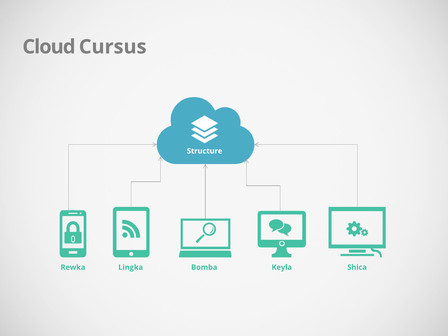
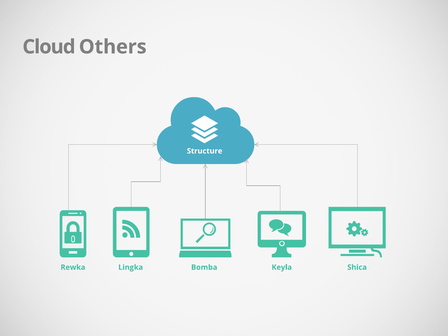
Cursus: Cursus -> Others (113, 47)
